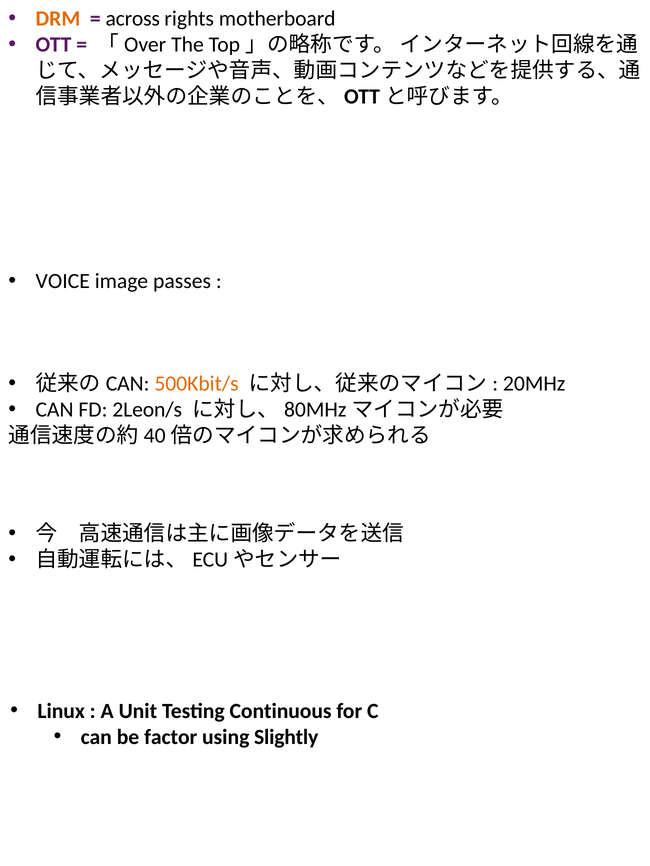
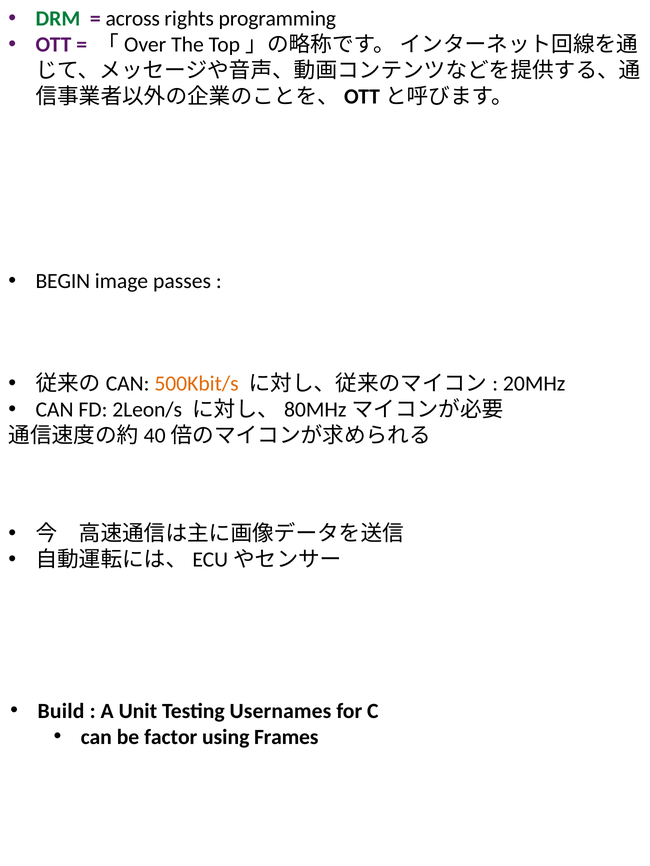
DRM colour: orange -> green (58, 19)
motherboard: motherboard -> programming (277, 19)
VOICE: VOICE -> BEGIN (63, 281)
Linux: Linux -> Build (61, 711)
Continuous: Continuous -> Usernames (280, 711)
Slightly: Slightly -> Frames (286, 737)
